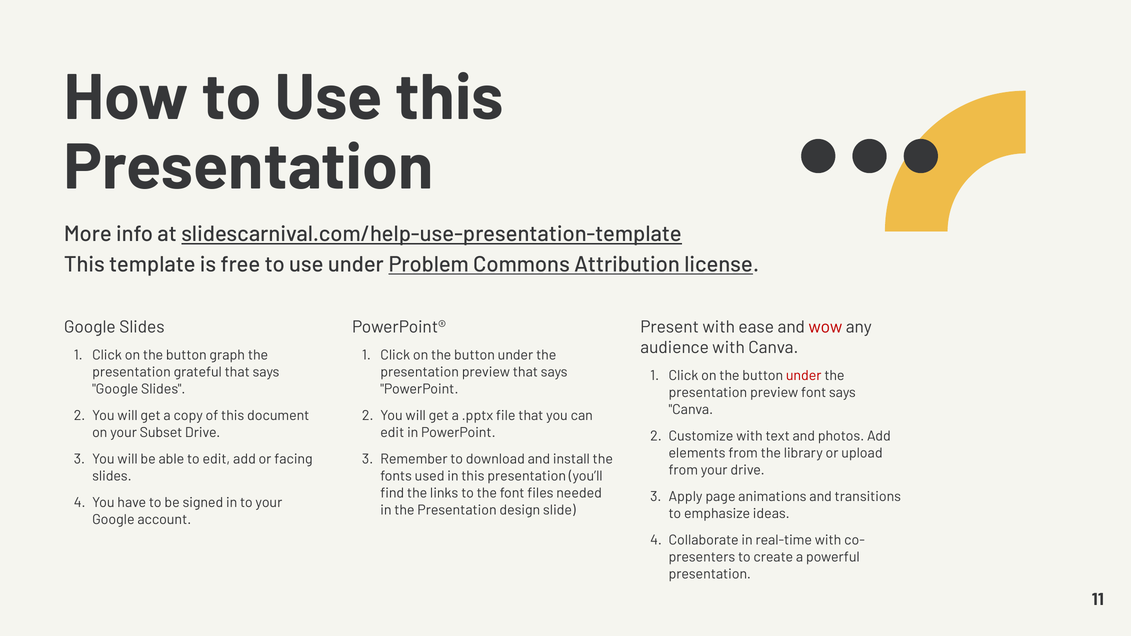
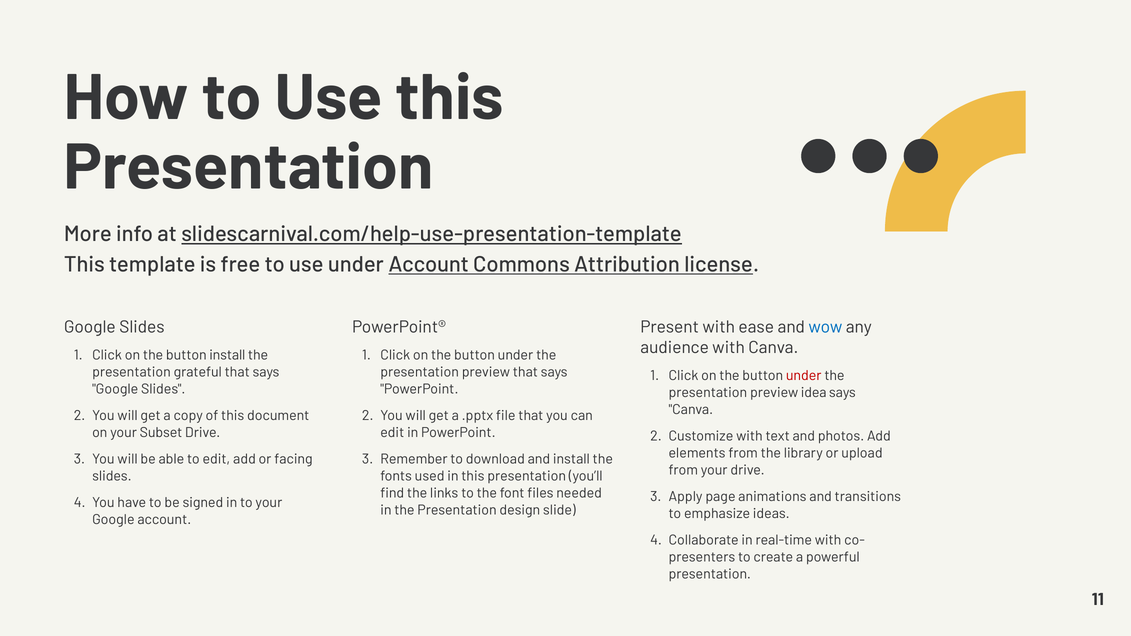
under Problem: Problem -> Account (429, 265)
wow colour: red -> blue (825, 327)
button graph: graph -> install (227, 355)
preview font: font -> idea (814, 393)
